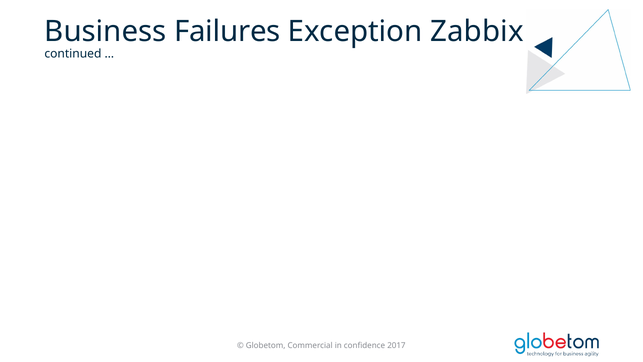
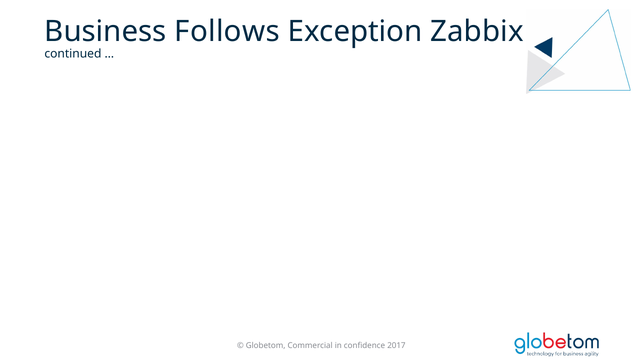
Failures: Failures -> Follows (227, 31)
